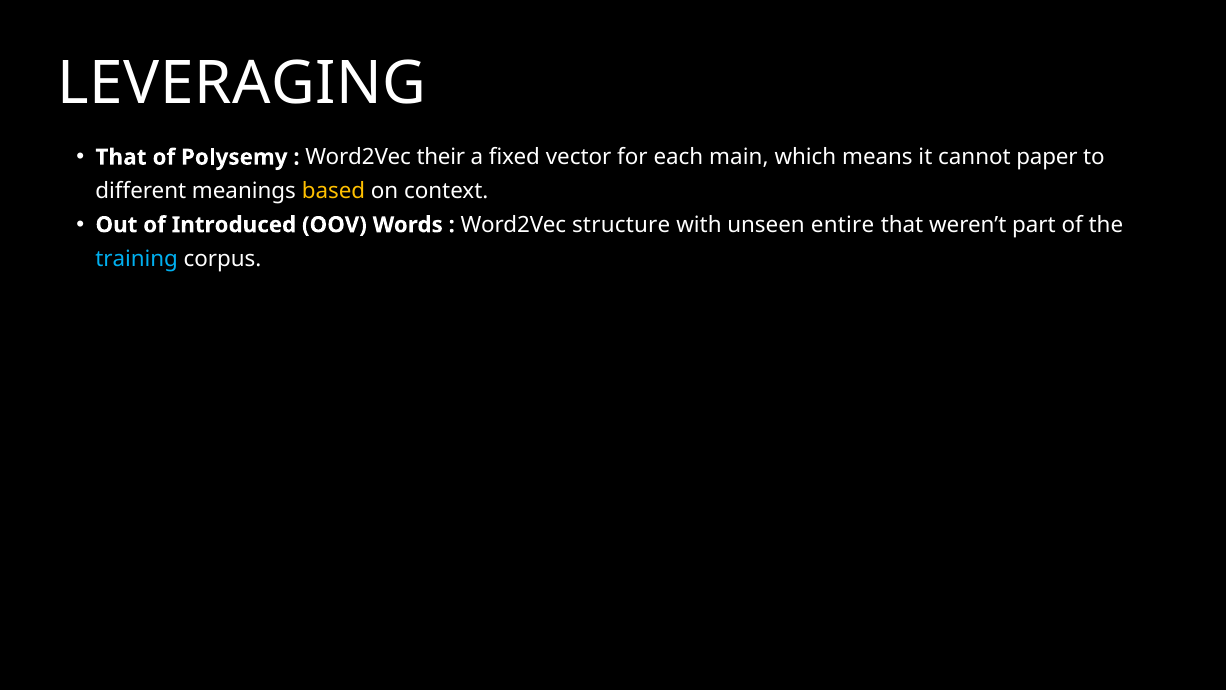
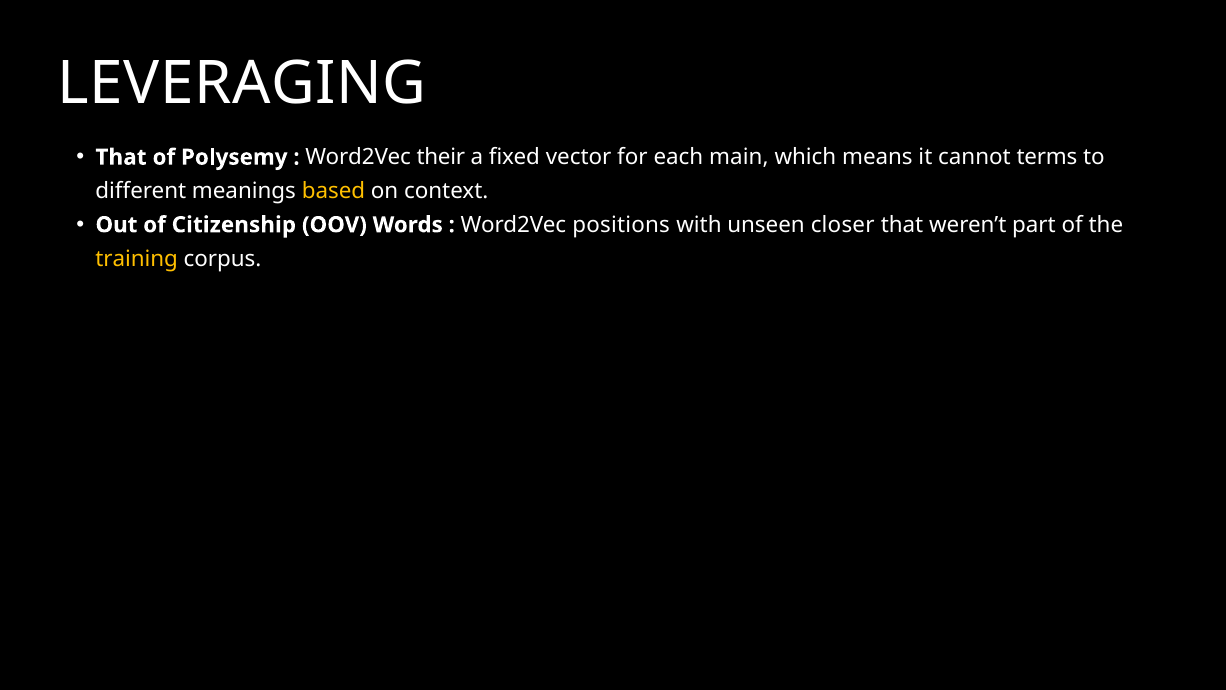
paper: paper -> terms (1047, 157)
Introduced: Introduced -> Citizenship (234, 225)
structure: structure -> positions (621, 225)
entire: entire -> closer (843, 225)
training colour: light blue -> yellow (137, 259)
